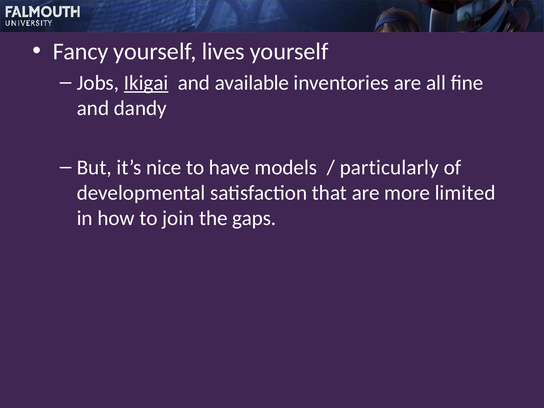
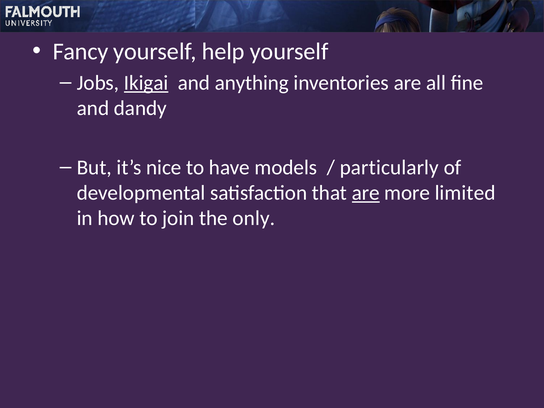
lives: lives -> help (223, 52)
available: available -> anything (252, 83)
are underline: none -> present (366, 193)
gaps: gaps -> only (254, 218)
